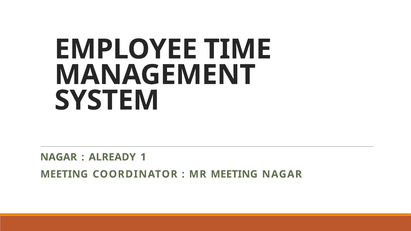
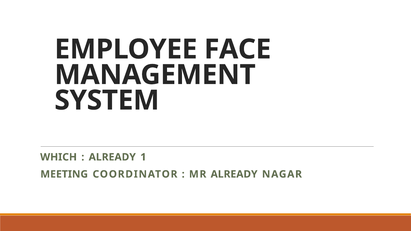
TIME: TIME -> FACE (238, 49)
NAGAR: NAGAR -> WHICH (59, 157)
MR MEETING: MEETING -> ALREADY (234, 174)
